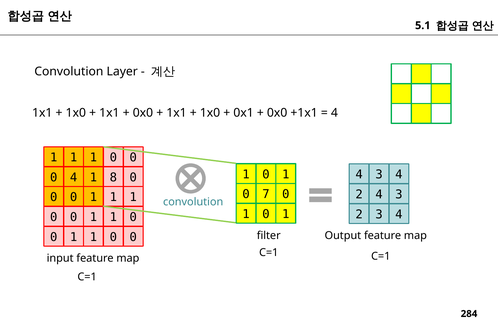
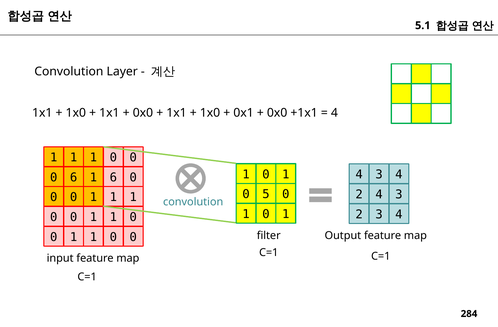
0 4: 4 -> 6 (74, 178)
1 8: 8 -> 6 (113, 178)
7: 7 -> 5 (266, 194)
